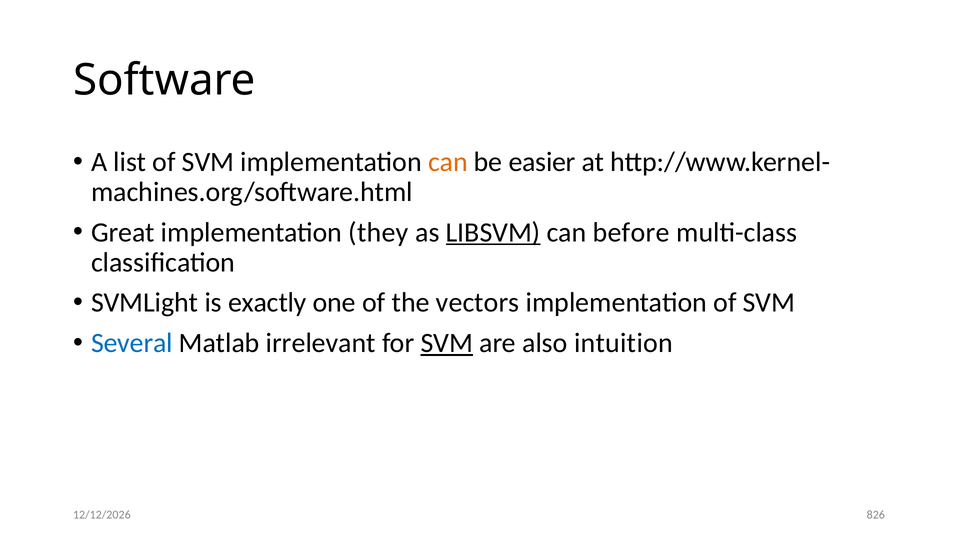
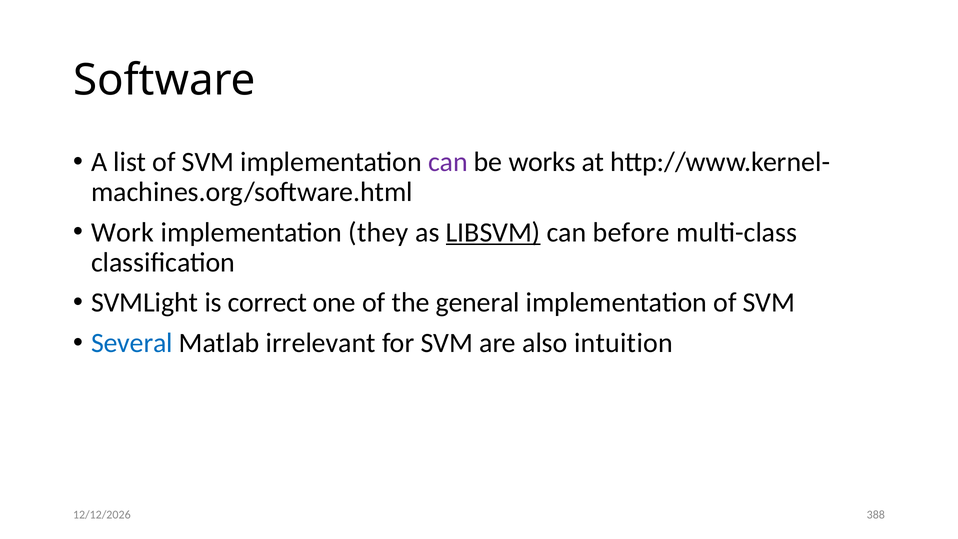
can colour: orange -> purple (448, 162)
easier: easier -> works (542, 162)
Great: Great -> Work (123, 232)
exactly: exactly -> correct (267, 303)
vectors: vectors -> general (478, 303)
SVM underline: present -> none (447, 343)
826: 826 -> 388 (876, 514)
